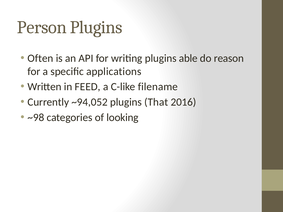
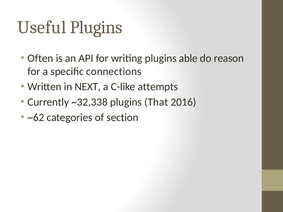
Person: Person -> Useful (42, 27)
applications: applications -> connections (114, 71)
FEED: FEED -> NEXT (88, 87)
filename: filename -> attempts (158, 87)
~94,052: ~94,052 -> ~32,338 (90, 102)
~98: ~98 -> ~62 (36, 118)
looking: looking -> section (122, 118)
